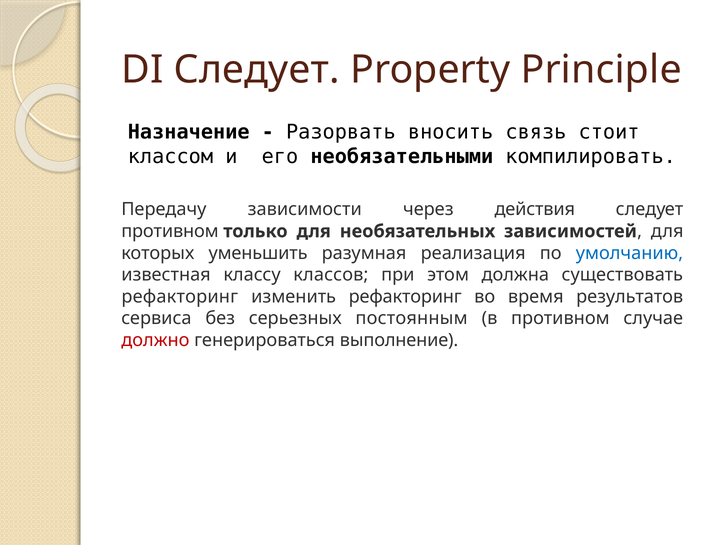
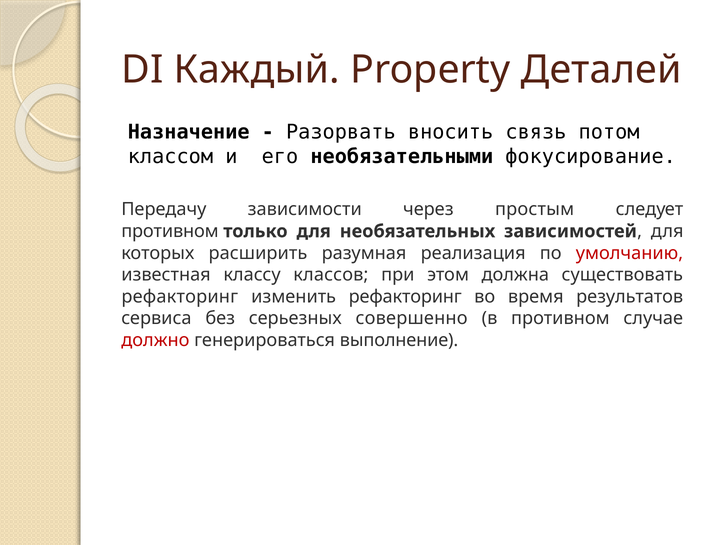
DI Следует: Следует -> Каждый (257, 70)
Principle: Principle -> Деталей (601, 70)
стоит: стоит -> потом (609, 132)
компилировать: компилировать -> фокусирование (591, 156)
действия: действия -> простым (535, 210)
уменьшить: уменьшить -> расширить (258, 253)
умолчанию colour: blue -> red (629, 253)
постоянным: постоянным -> совершенно (412, 319)
